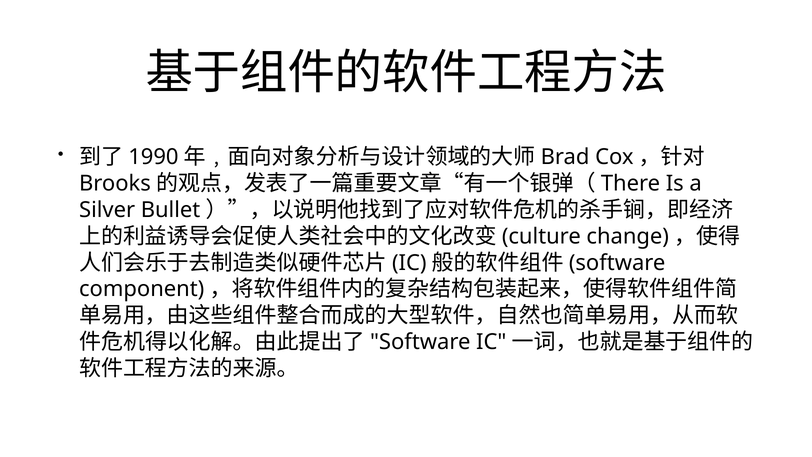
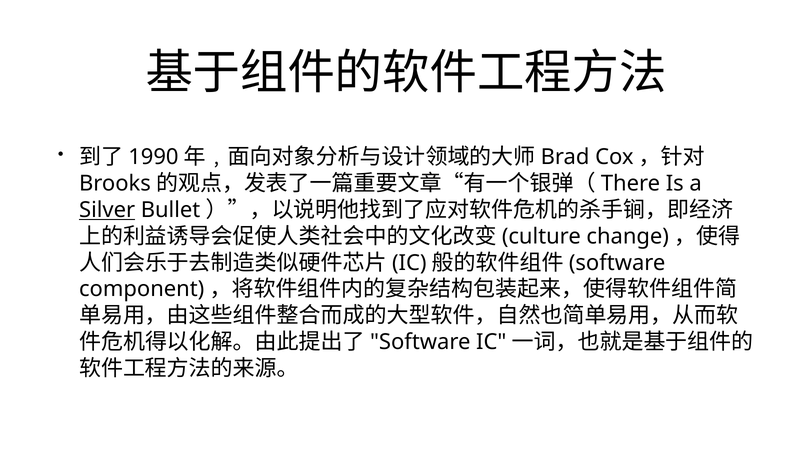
Silver underline: none -> present (107, 210)
